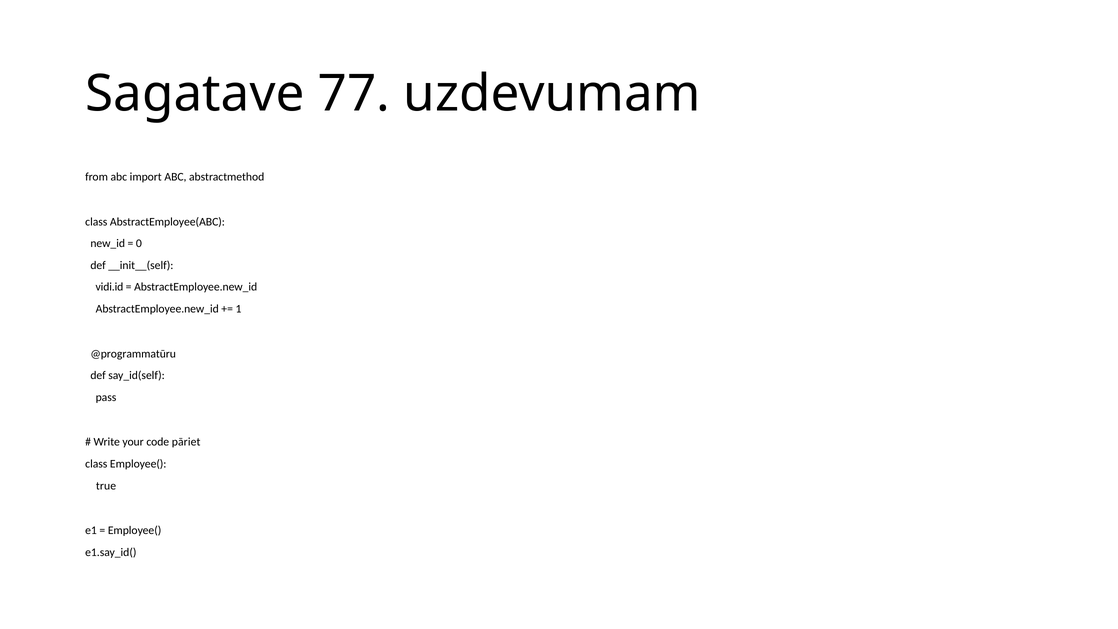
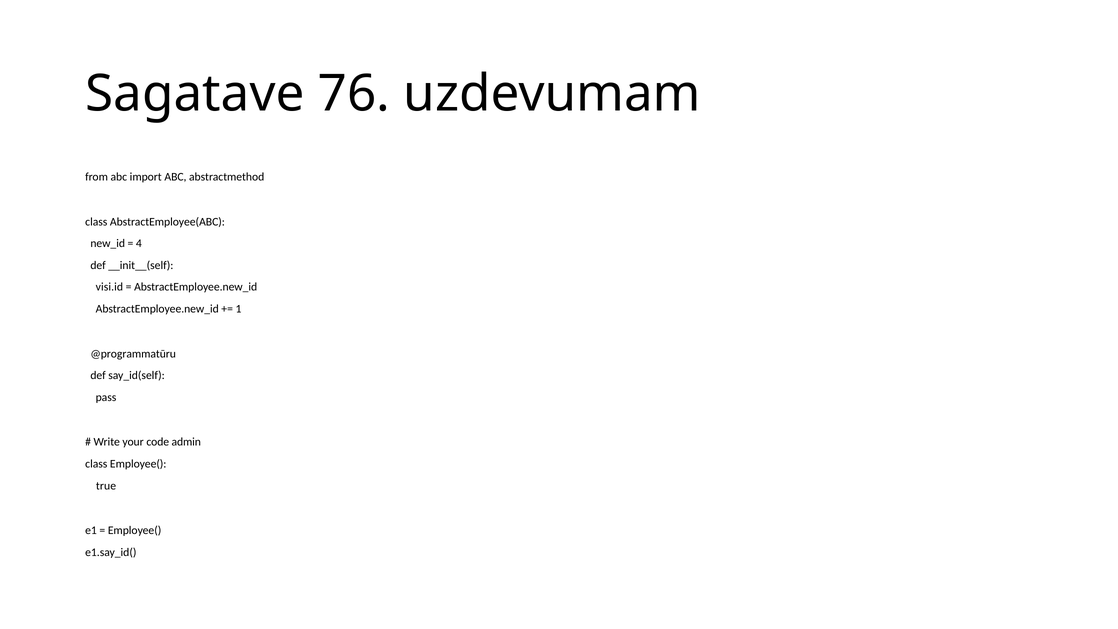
77: 77 -> 76 (354, 94)
0: 0 -> 4 (139, 243)
vidi.id: vidi.id -> visi.id (109, 287)
pāriet: pāriet -> admin (186, 442)
